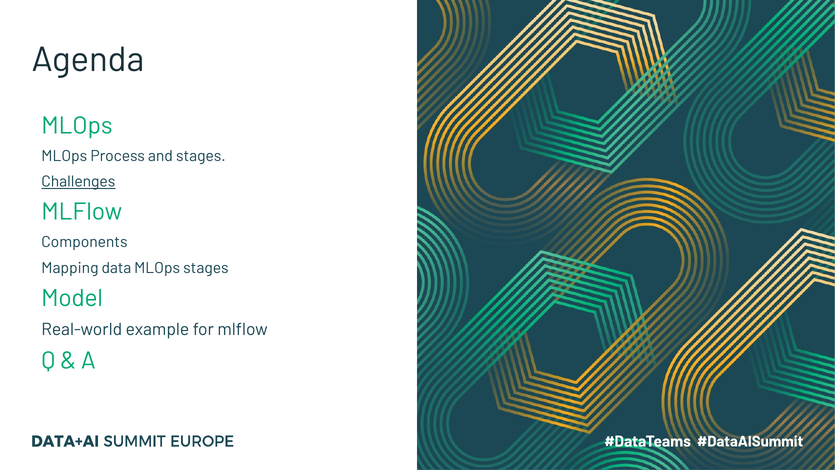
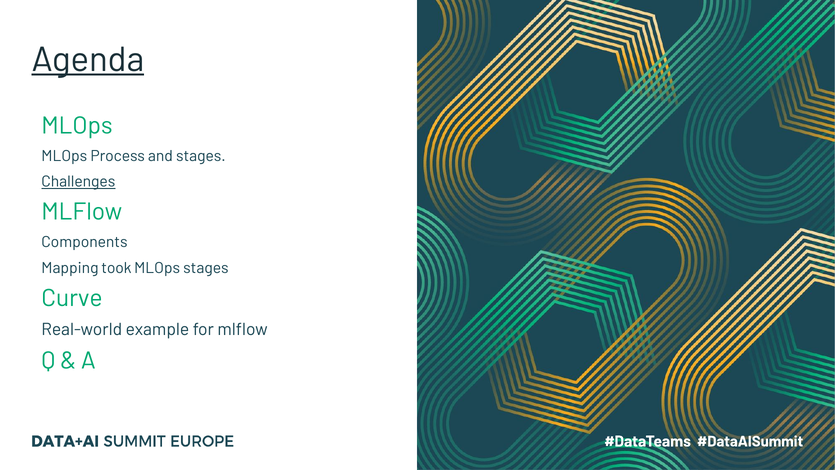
Agenda underline: none -> present (88, 59)
data: data -> took (116, 268)
Model: Model -> Curve (72, 298)
